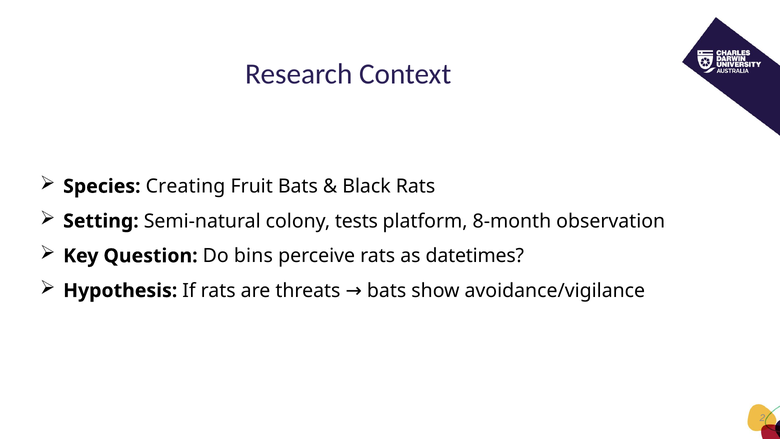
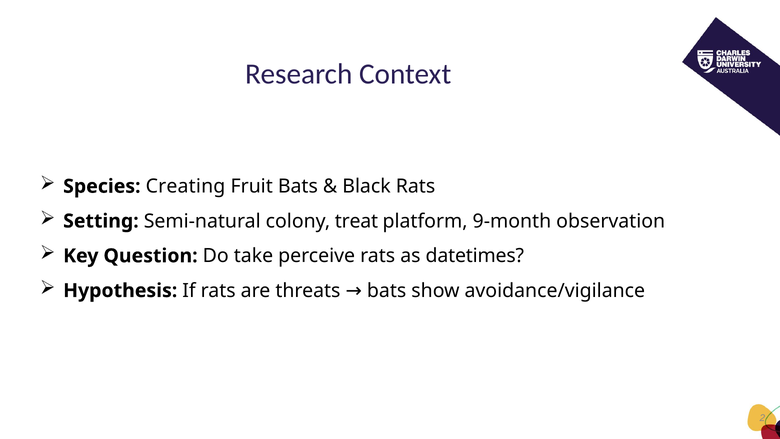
tests: tests -> treat (356, 221)
8-month: 8-month -> 9-month (512, 221)
bins: bins -> take (254, 256)
